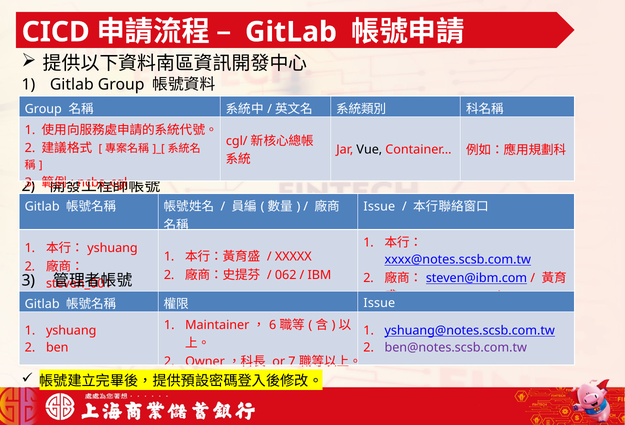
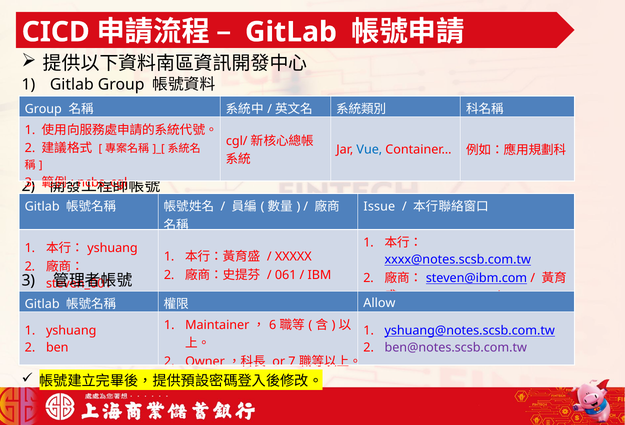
Vue colour: black -> blue (369, 150)
062: 062 -> 061 (286, 275)
Issue: Issue -> Allow (379, 303)
